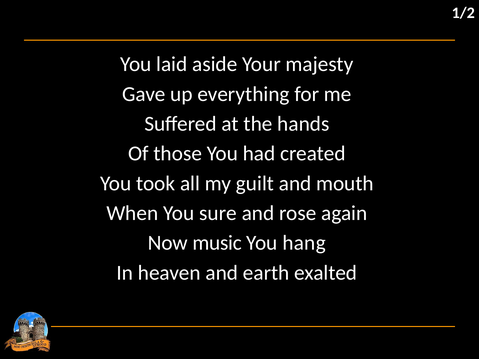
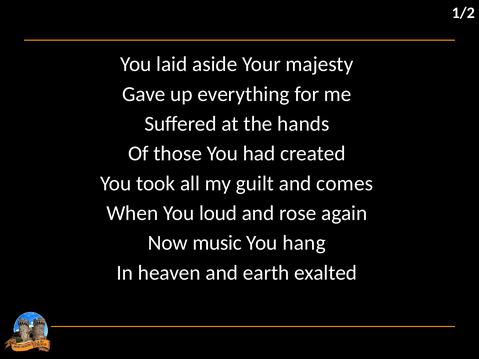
mouth: mouth -> comes (345, 184)
sure: sure -> loud (218, 213)
